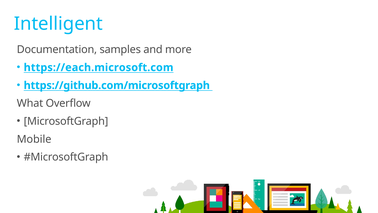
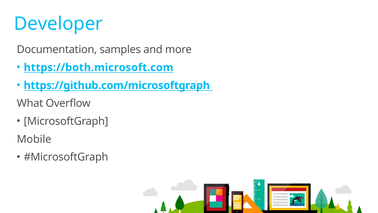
Intelligent: Intelligent -> Developer (58, 24)
https://each.microsoft.com: https://each.microsoft.com -> https://both.microsoft.com (99, 67)
